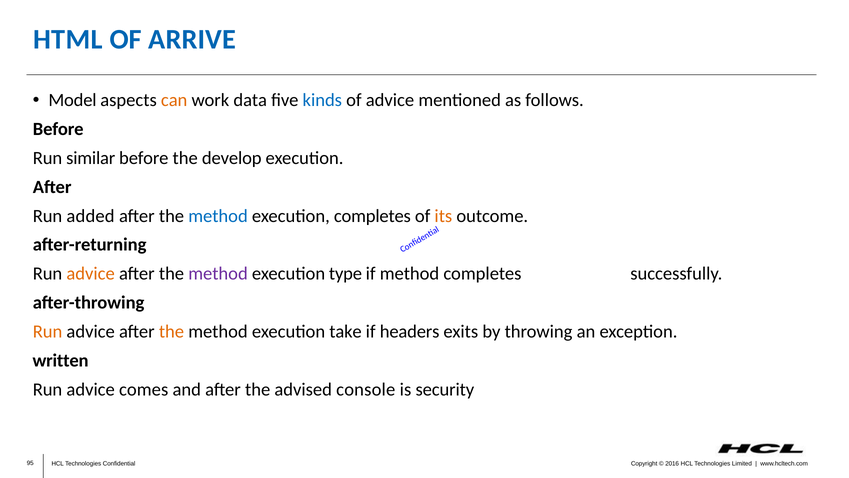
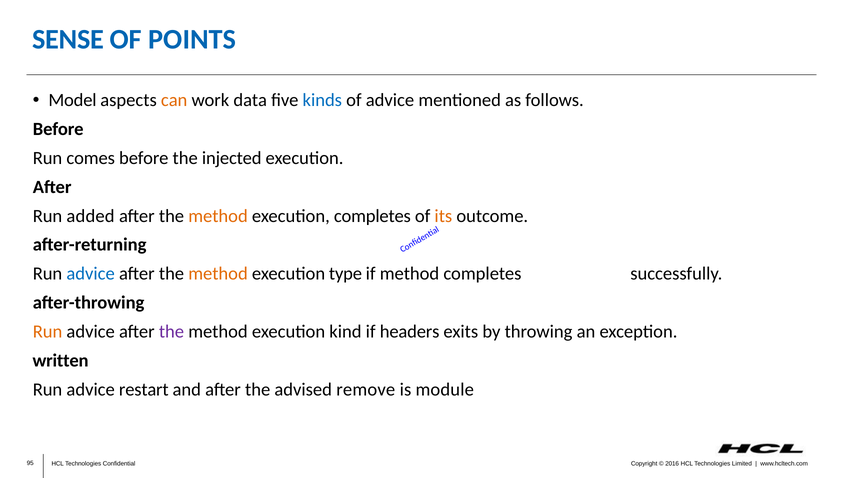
HTML: HTML -> SENSE (68, 39)
ARRIVE: ARRIVE -> POINTS (192, 39)
similar: similar -> comes (91, 158)
develop: develop -> injected (232, 158)
method colour: blue -> orange (218, 216)
advice colour: orange -> blue (91, 274)
method colour: purple -> orange (218, 274)
the colour: orange -> purple (171, 331)
take: take -> kind (345, 331)
comes: comes -> restart (144, 389)
console: console -> remove (366, 389)
security: security -> module (445, 389)
